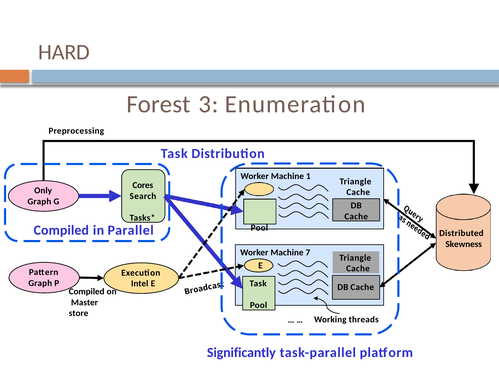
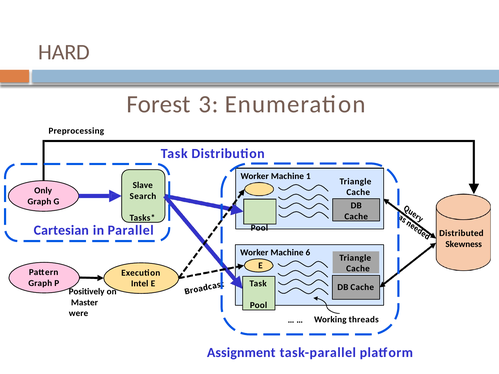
Cores: Cores -> Slave (143, 185)
Compiled: Compiled -> Cartesian (61, 230)
7: 7 -> 6 (308, 253)
Compiled: Compiled -> Positively (87, 292)
store: store -> were (79, 313)
Significantly: Significantly -> Assignment (241, 353)
